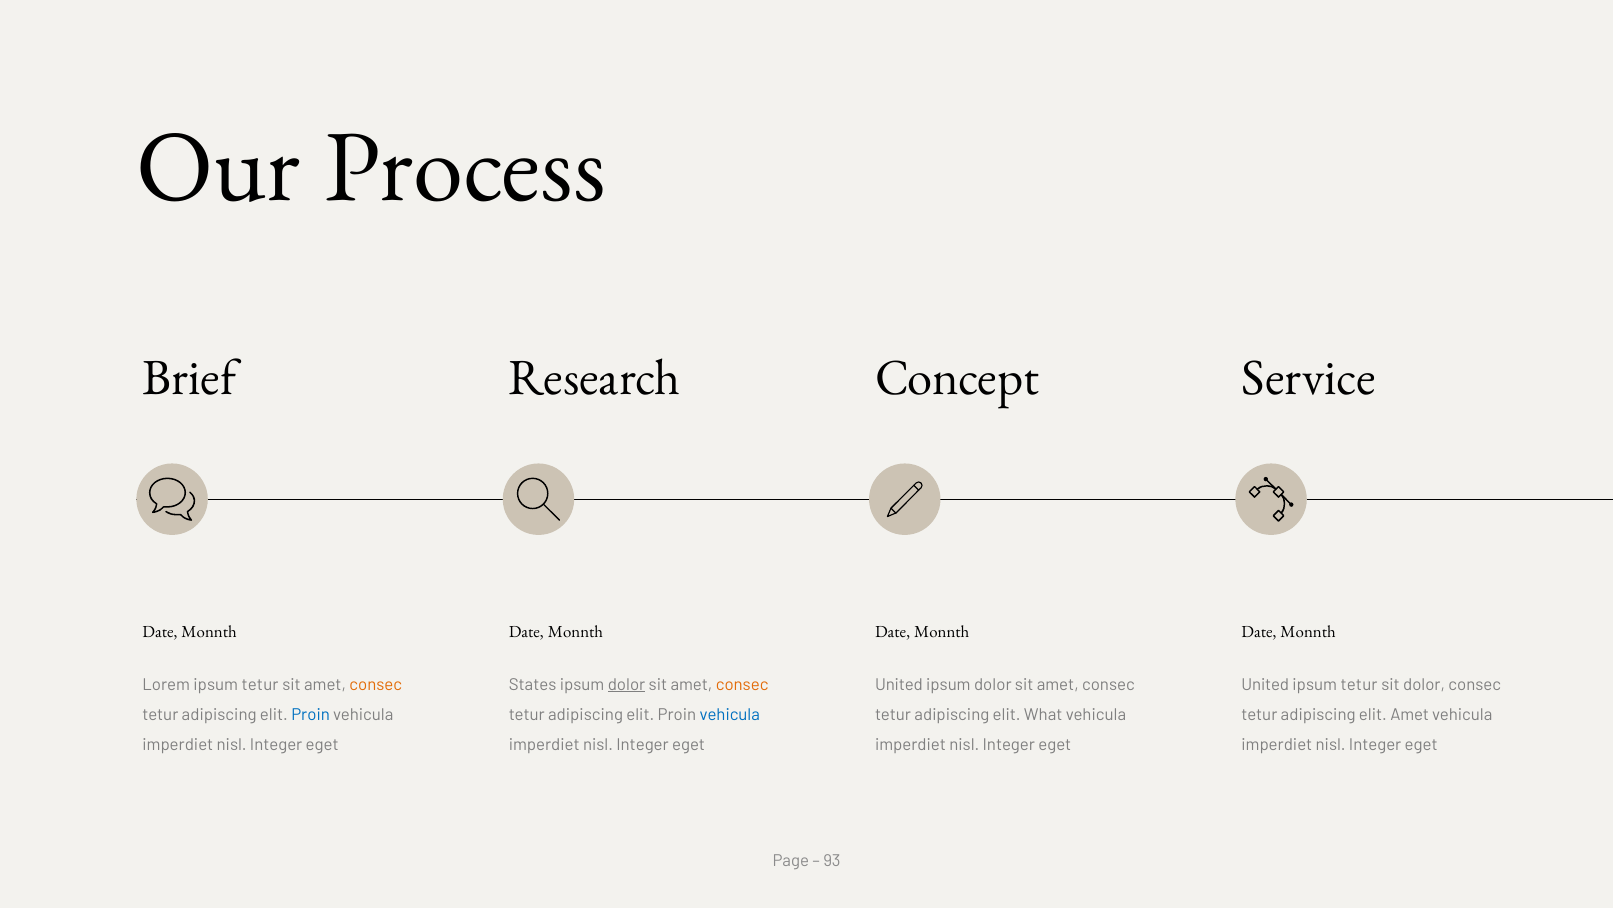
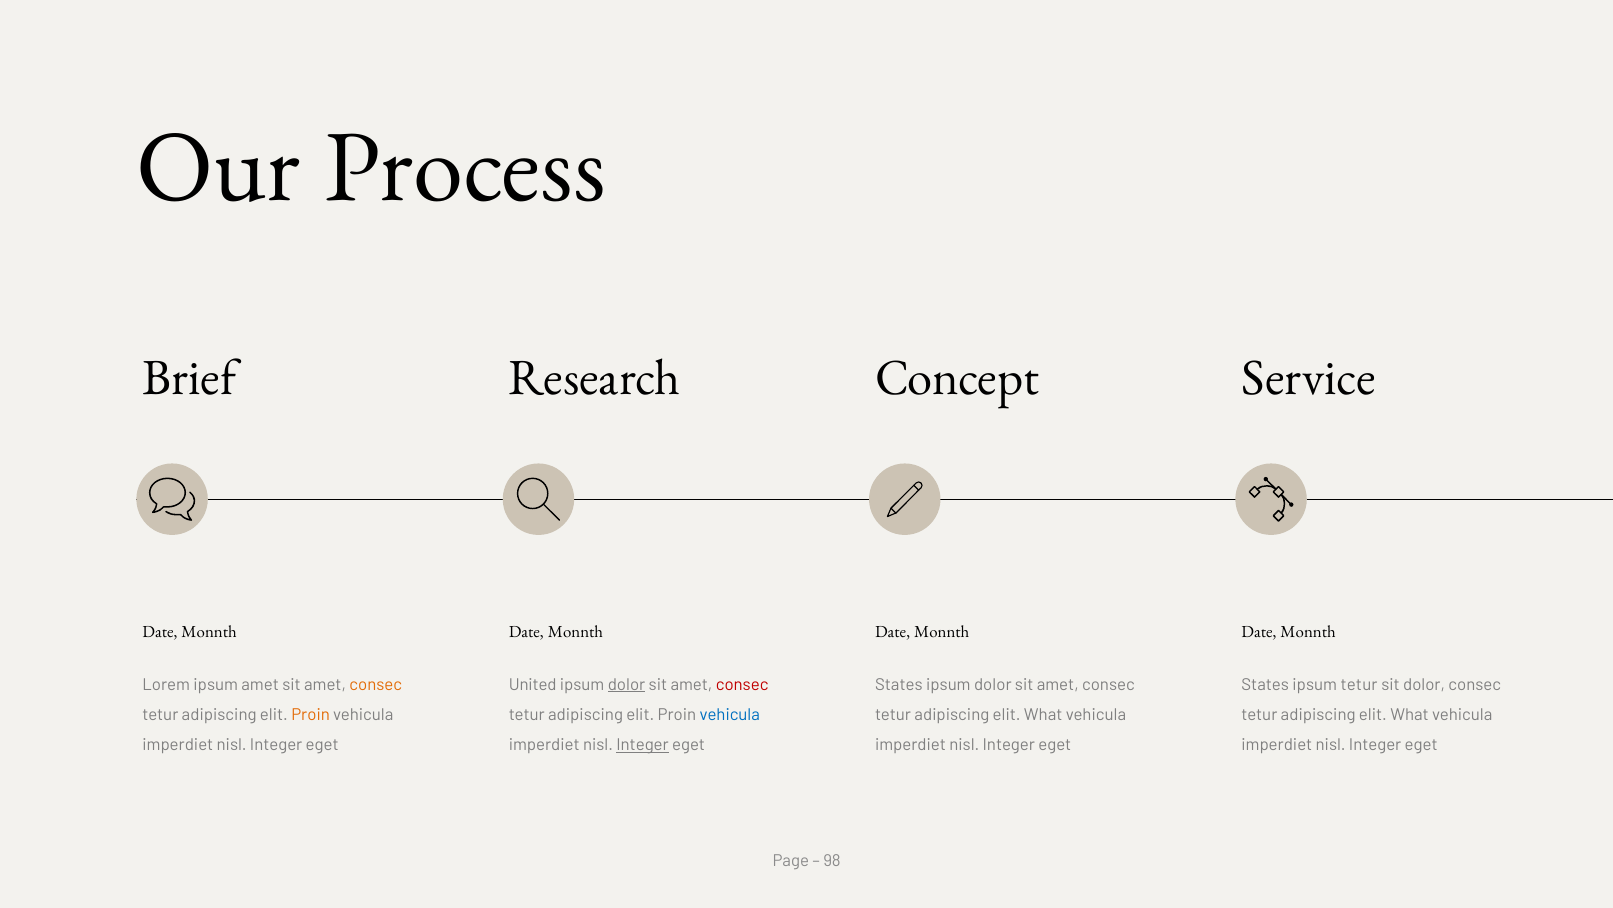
Lorem ipsum tetur: tetur -> amet (260, 684)
States: States -> United (533, 684)
consec colour: orange -> red (742, 684)
United: United -> States (899, 684)
United: United -> States (1265, 684)
Proin colour: blue -> orange (311, 715)
Amet: Amet -> What (1410, 715)
Integer underline: none -> present (643, 745)
93: 93 -> 98 (832, 860)
